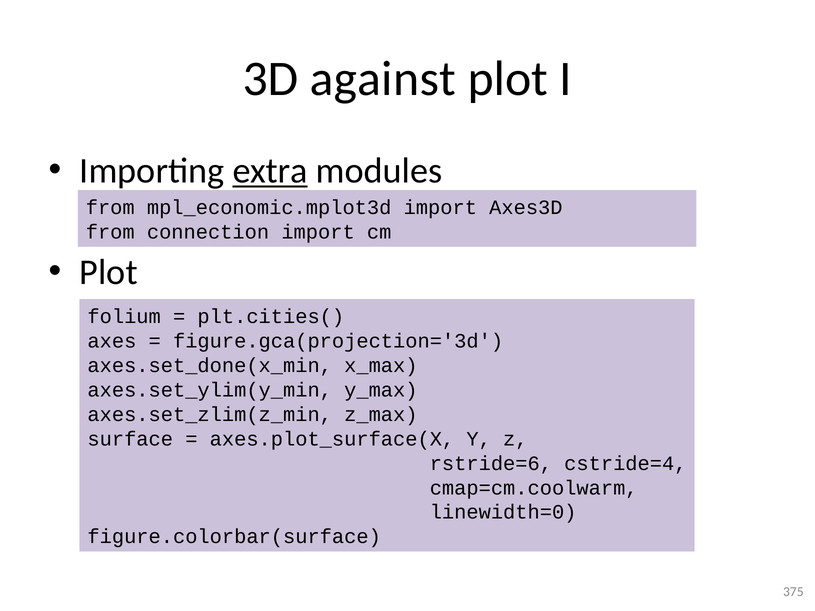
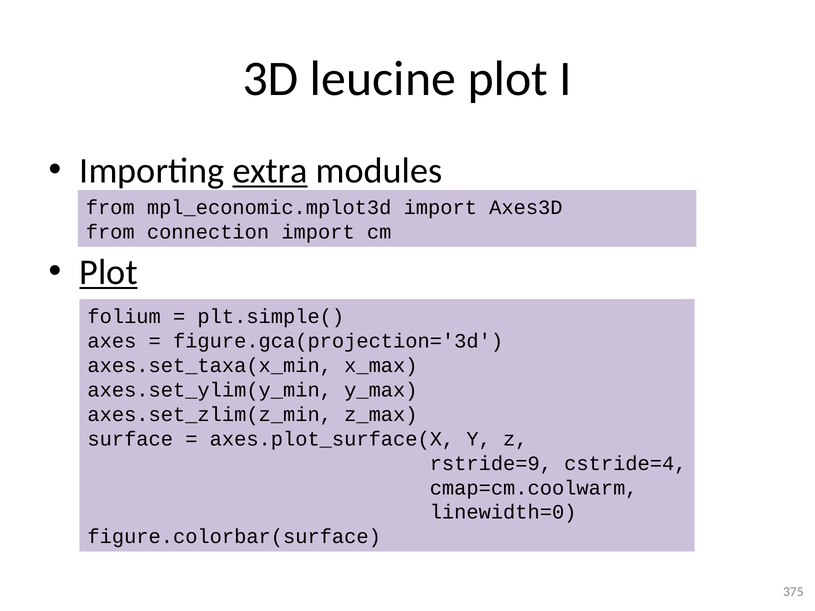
against: against -> leucine (383, 79)
Plot underline: none -> present (109, 272)
plt.cities(: plt.cities( -> plt.simple( (271, 317)
axes.set_done(x_min: axes.set_done(x_min -> axes.set_taxa(x_min (210, 366)
rstride=6: rstride=6 -> rstride=9 (491, 464)
